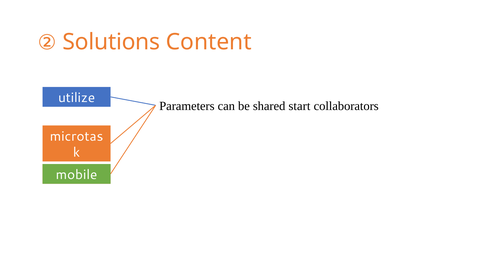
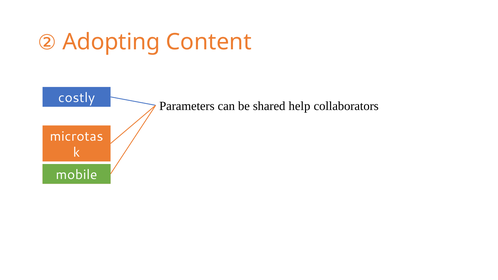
Solutions: Solutions -> Adopting (111, 42)
utilize: utilize -> costly (77, 98)
start: start -> help (299, 106)
